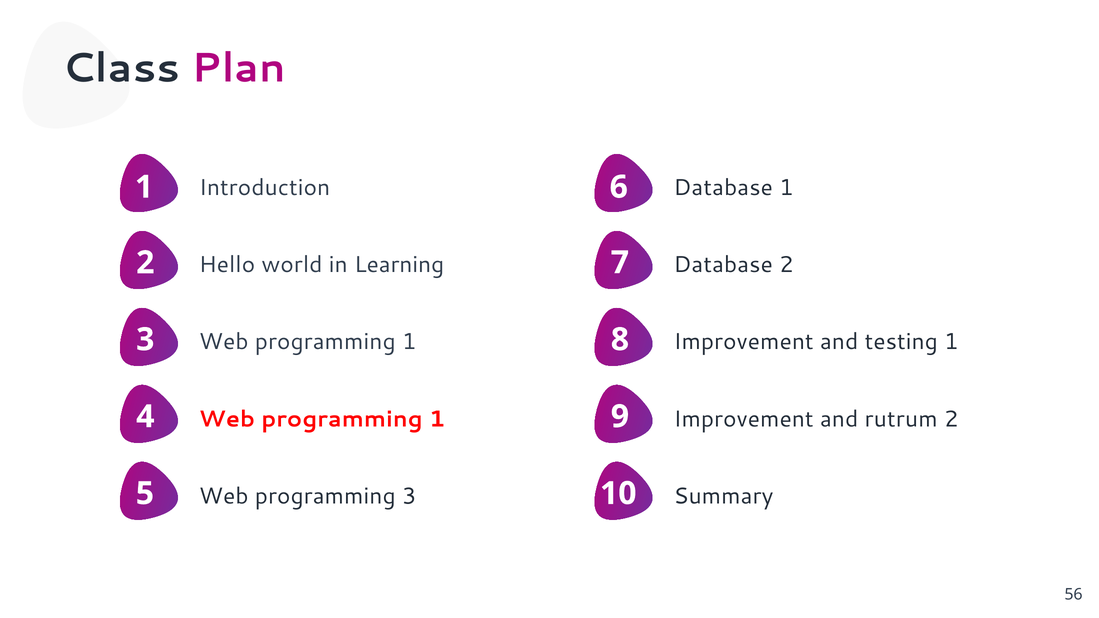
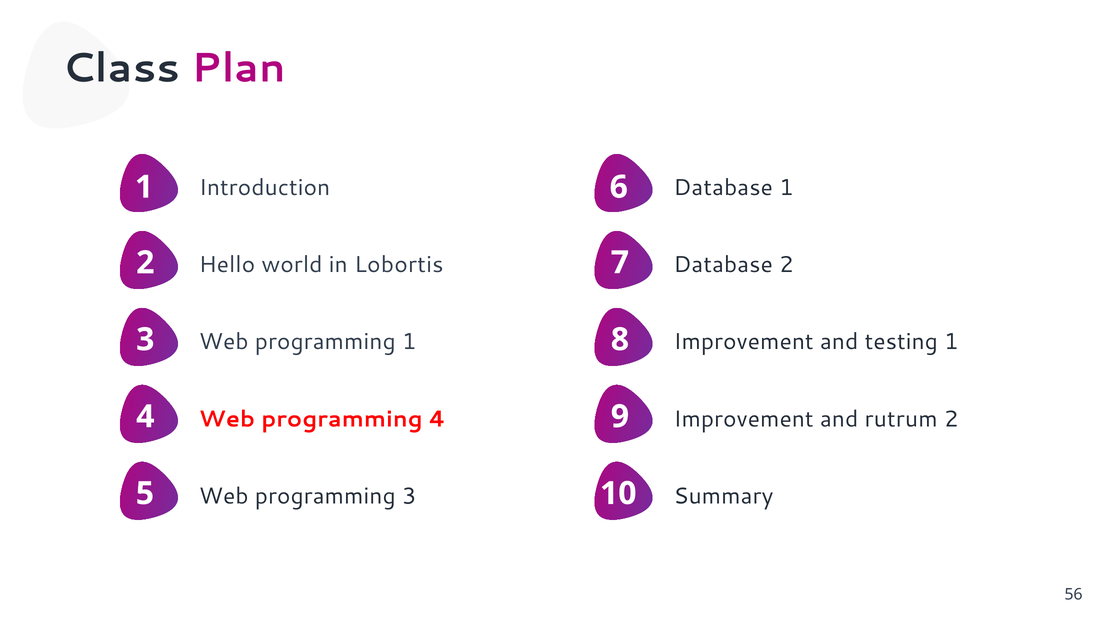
Learning: Learning -> Lobortis (399, 265)
1: 1 -> 4 (437, 419)
